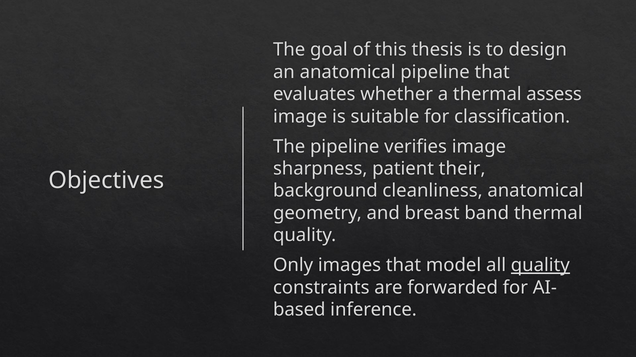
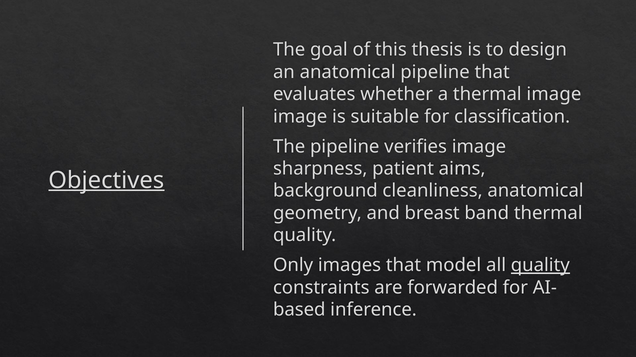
thermal assess: assess -> image (554, 94)
their: their -> aims (462, 169)
Objectives underline: none -> present (106, 181)
